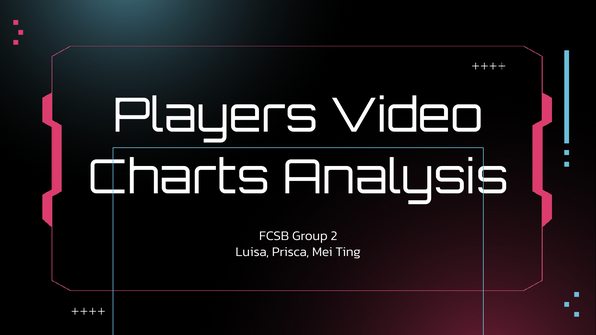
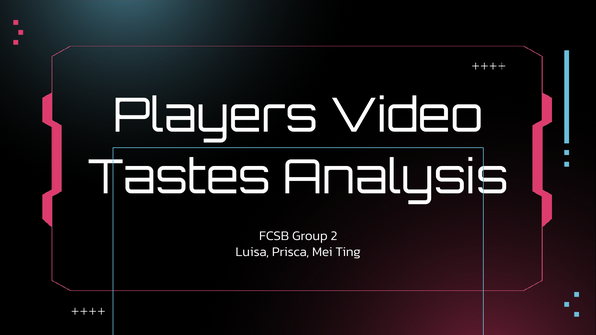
Charts: Charts -> Tastes (179, 178)
